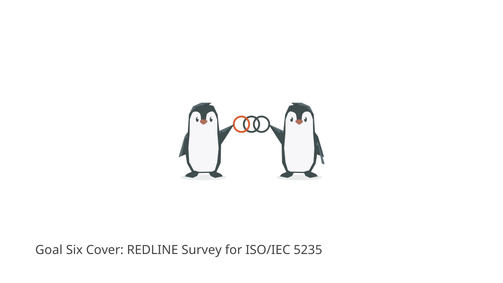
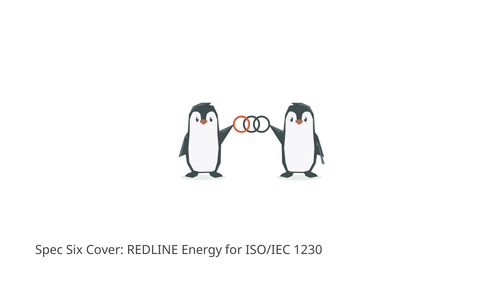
Goal: Goal -> Spec (49, 250)
Survey: Survey -> Energy (202, 250)
5235: 5235 -> 1230 (308, 250)
